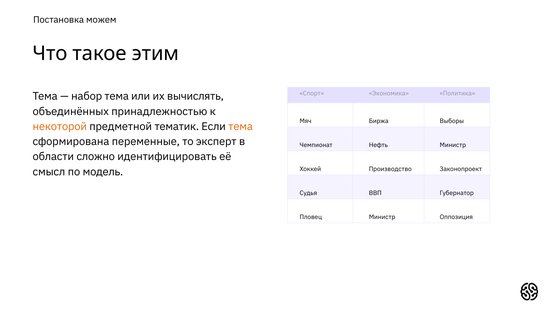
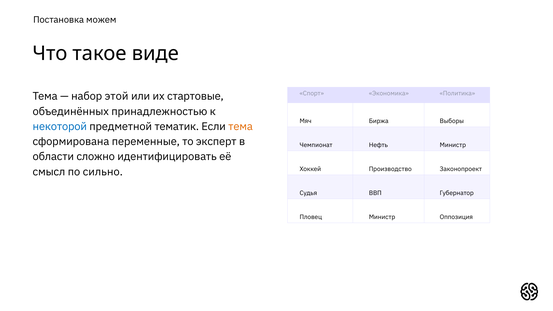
этим: этим -> виде (155, 54)
набор тема: тема -> этой (117, 96)
вычислять: вычислять -> стартовые (195, 96)
некоторой colour: orange -> blue (60, 127)
модель: модель -> сильно (103, 172)
